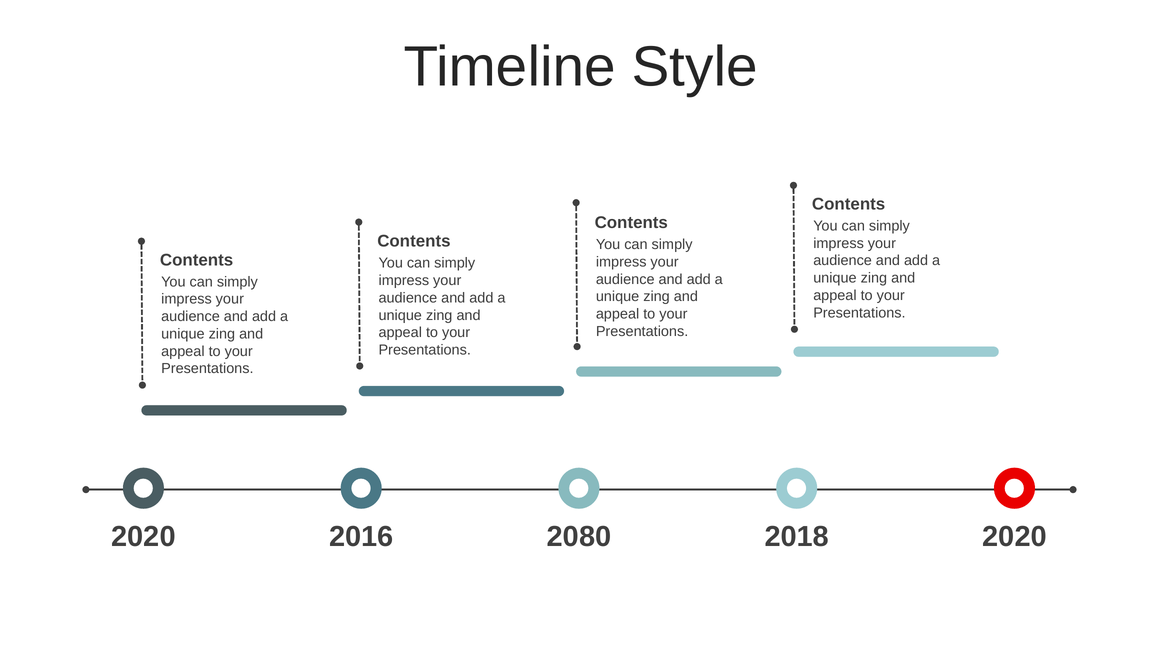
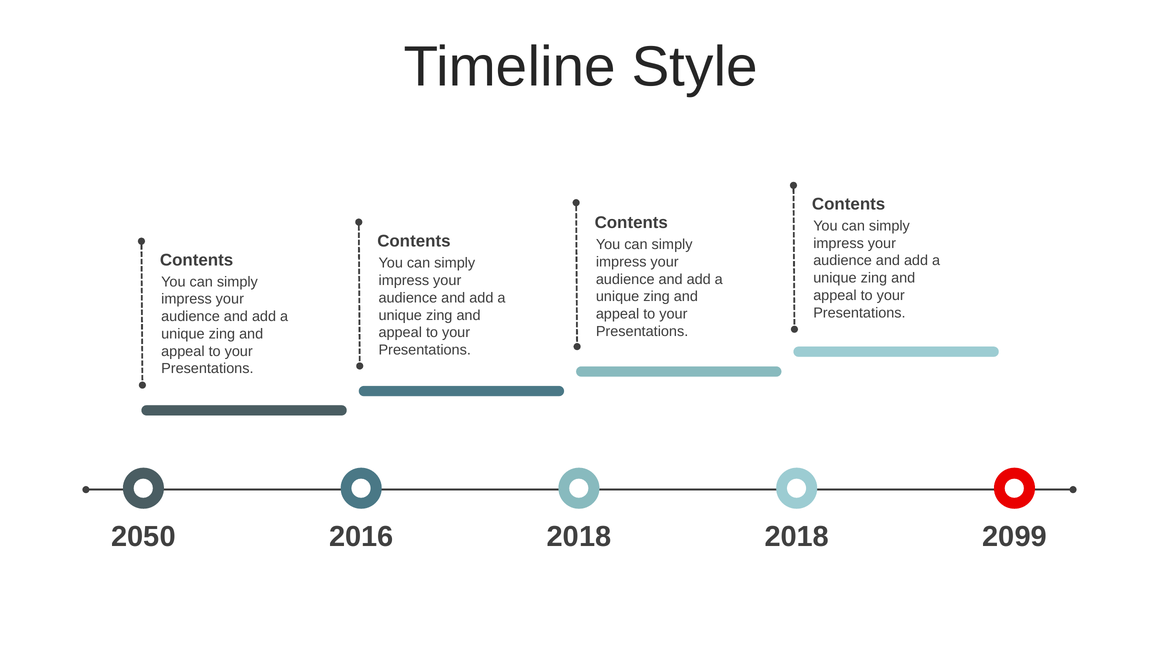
2020: 2020 -> 2050 (143, 537)
2016 2080: 2080 -> 2018 (579, 537)
2018 2020: 2020 -> 2099 (1015, 537)
